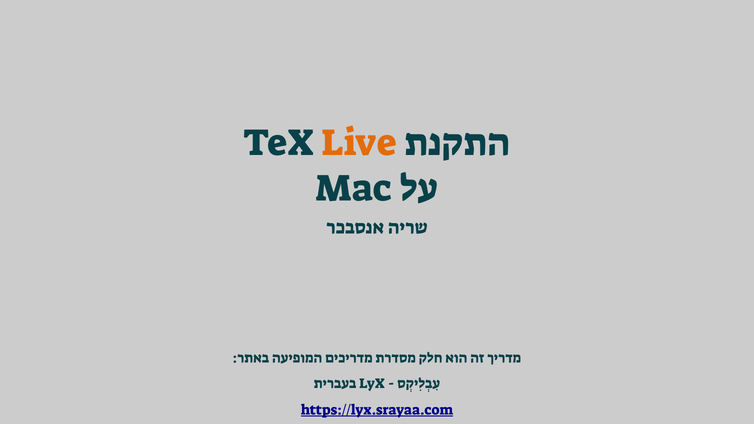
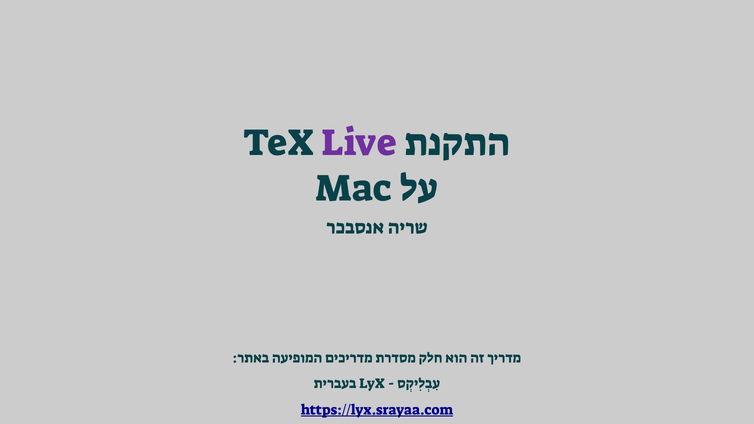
Live colour: orange -> purple (359, 143)
